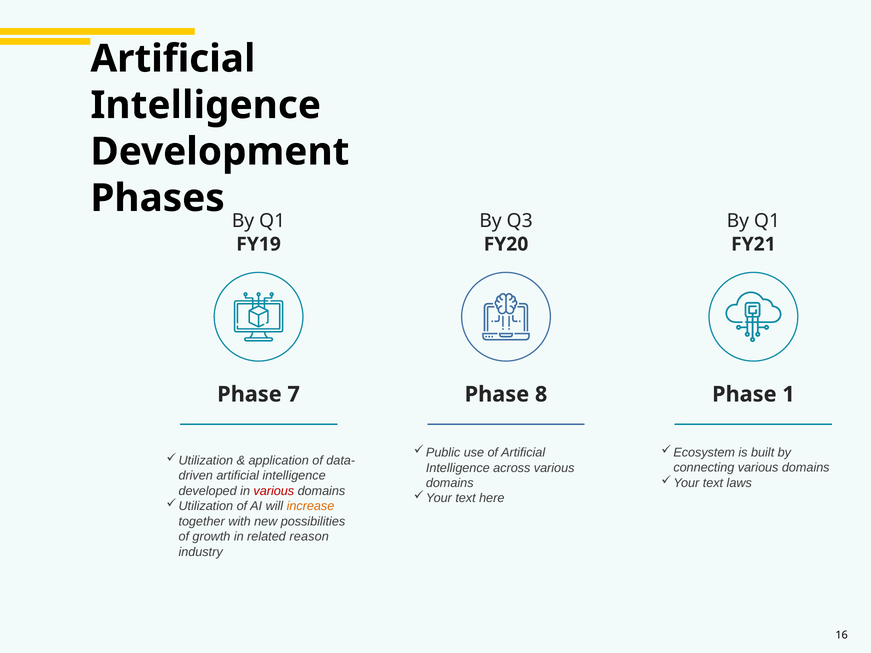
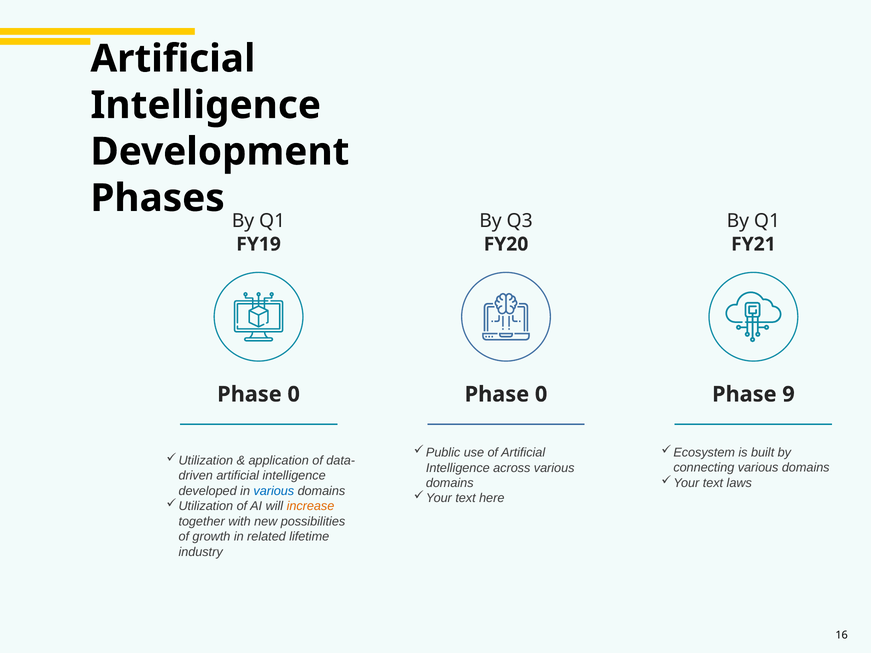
7: 7 -> 0 (294, 395)
8: 8 -> 0 (541, 395)
1: 1 -> 9 (789, 395)
various colour: red -> blue (274, 491)
reason: reason -> lifetime (309, 537)
